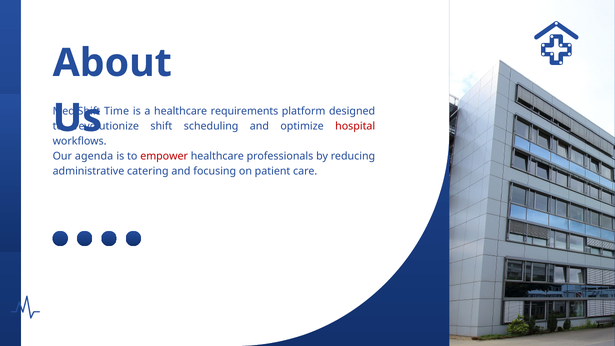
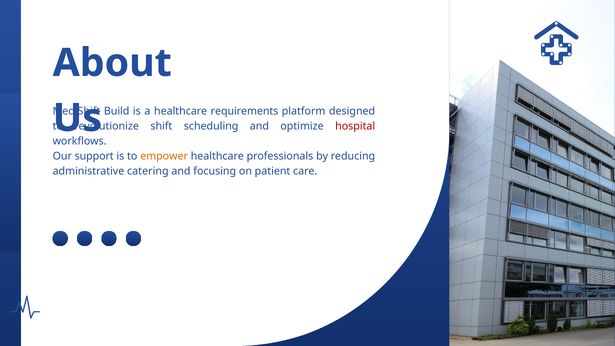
Time: Time -> Build (117, 111)
agenda: agenda -> support (94, 156)
empower colour: red -> orange (164, 156)
